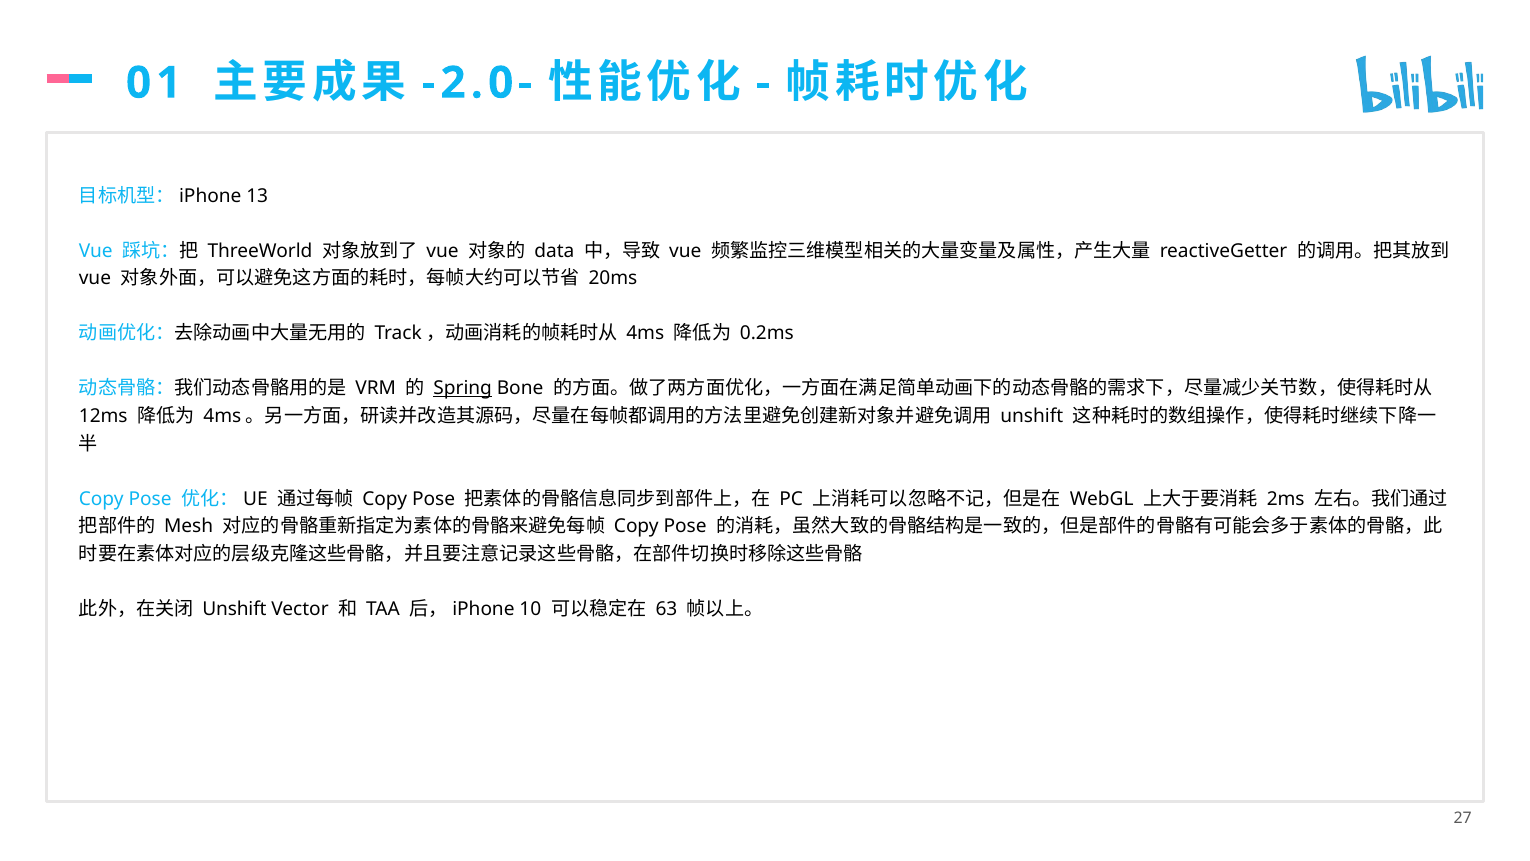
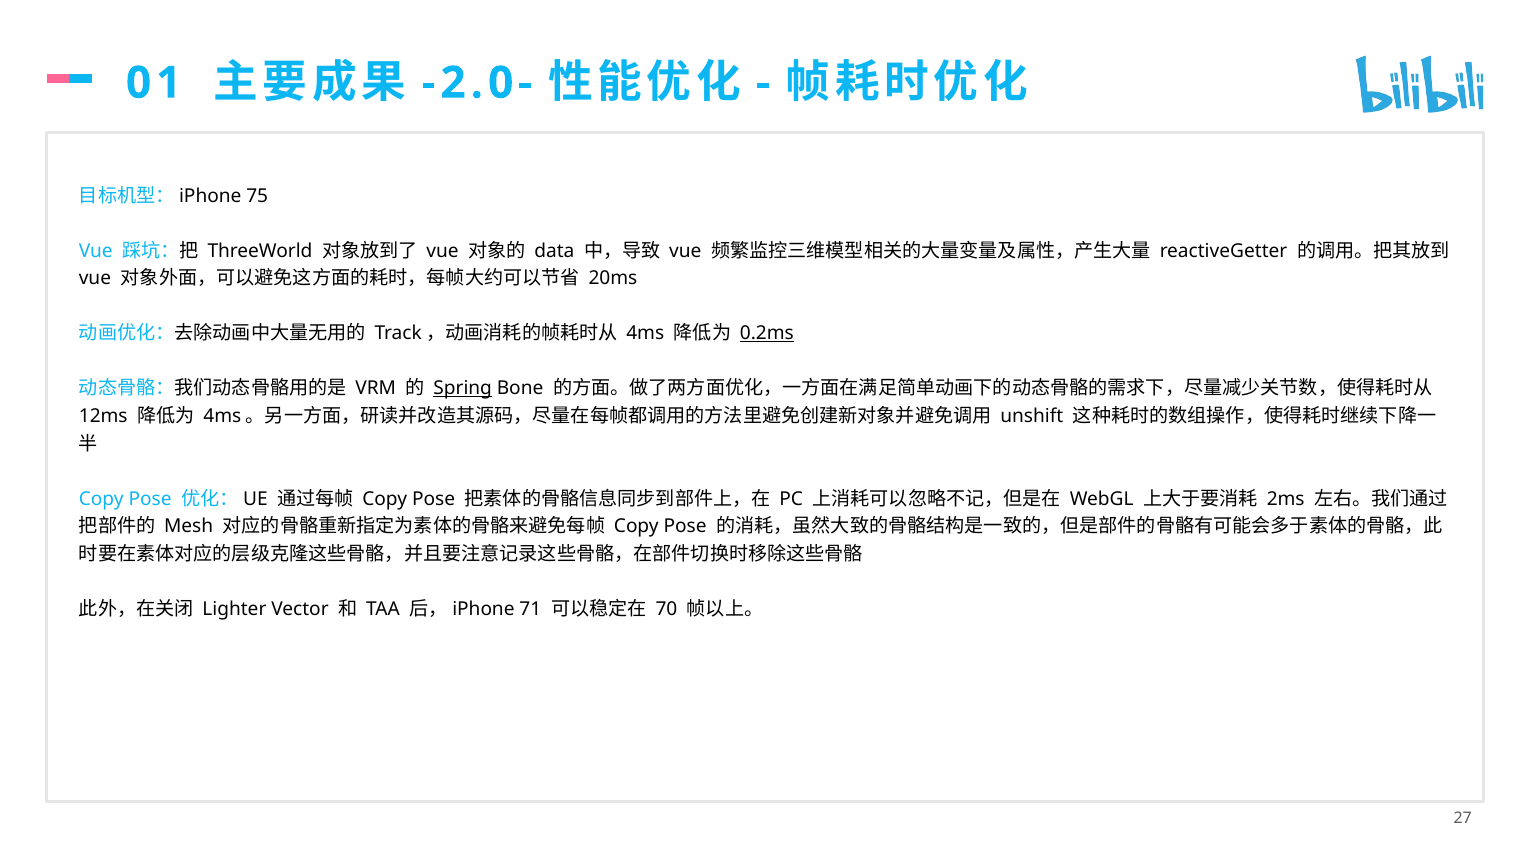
13: 13 -> 75 (257, 196)
0.2ms underline: none -> present (767, 333)
Unshift: Unshift -> Lighter (234, 609)
10: 10 -> 71 (530, 609)
63: 63 -> 70 (666, 609)
